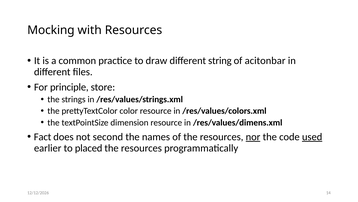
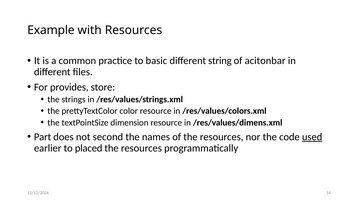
Mocking: Mocking -> Example (51, 30)
draw: draw -> basic (156, 61)
principle: principle -> provides (69, 87)
Fact: Fact -> Part (43, 136)
nor underline: present -> none (253, 136)
